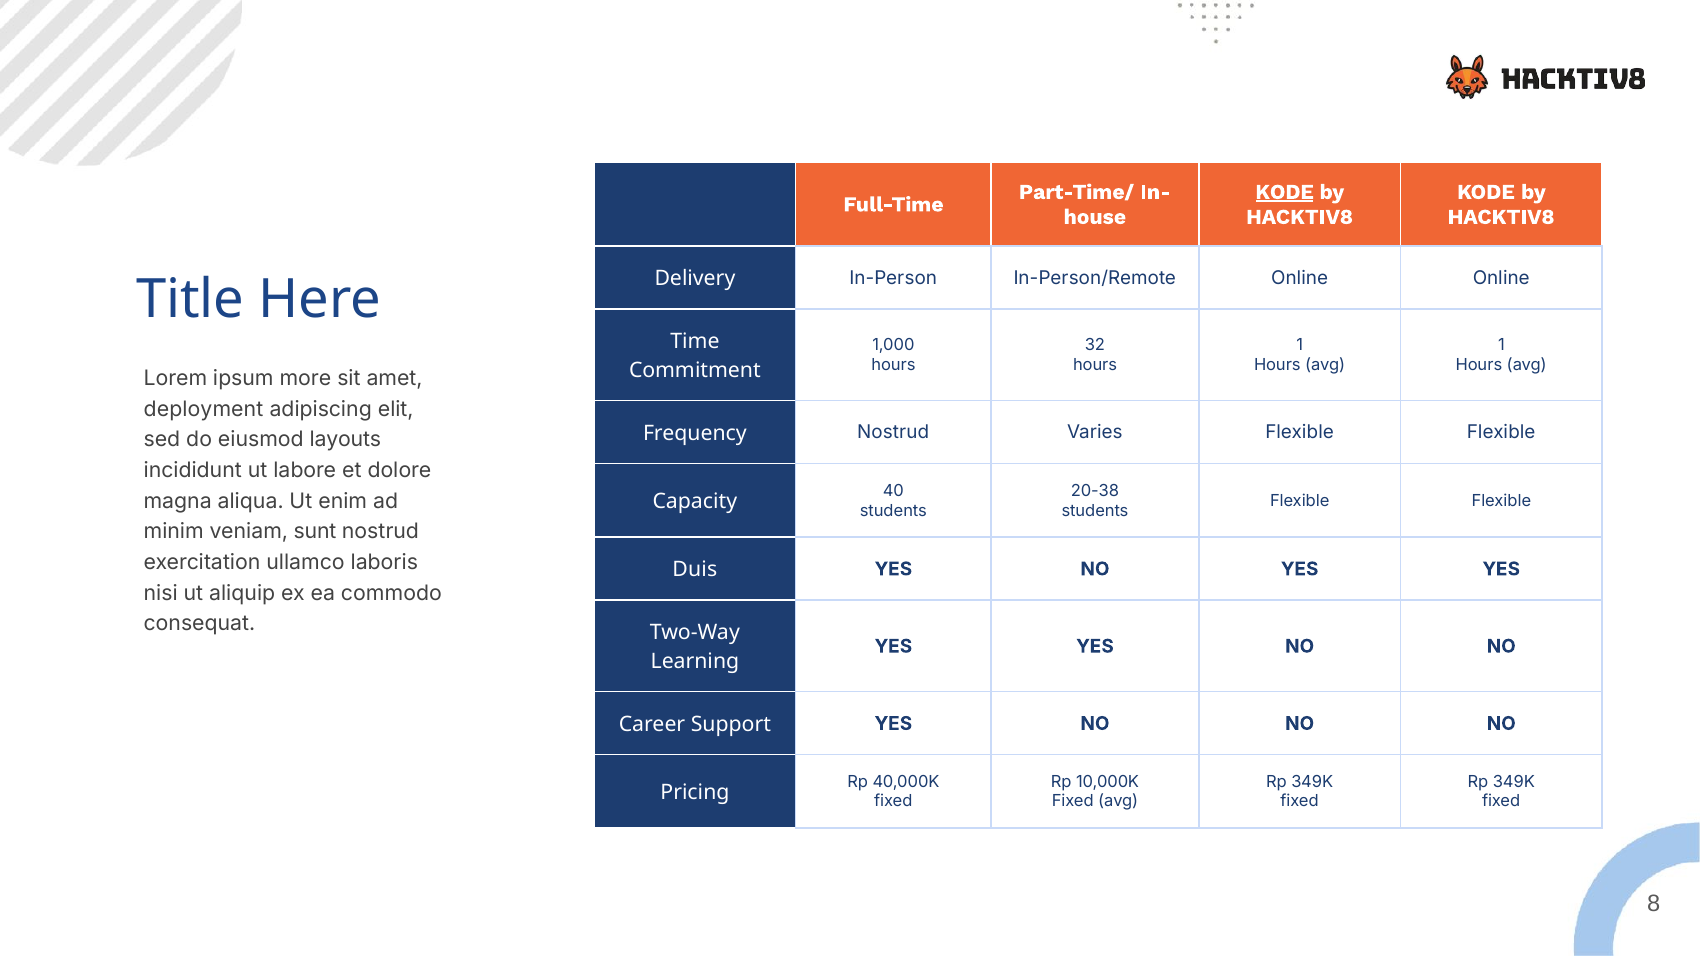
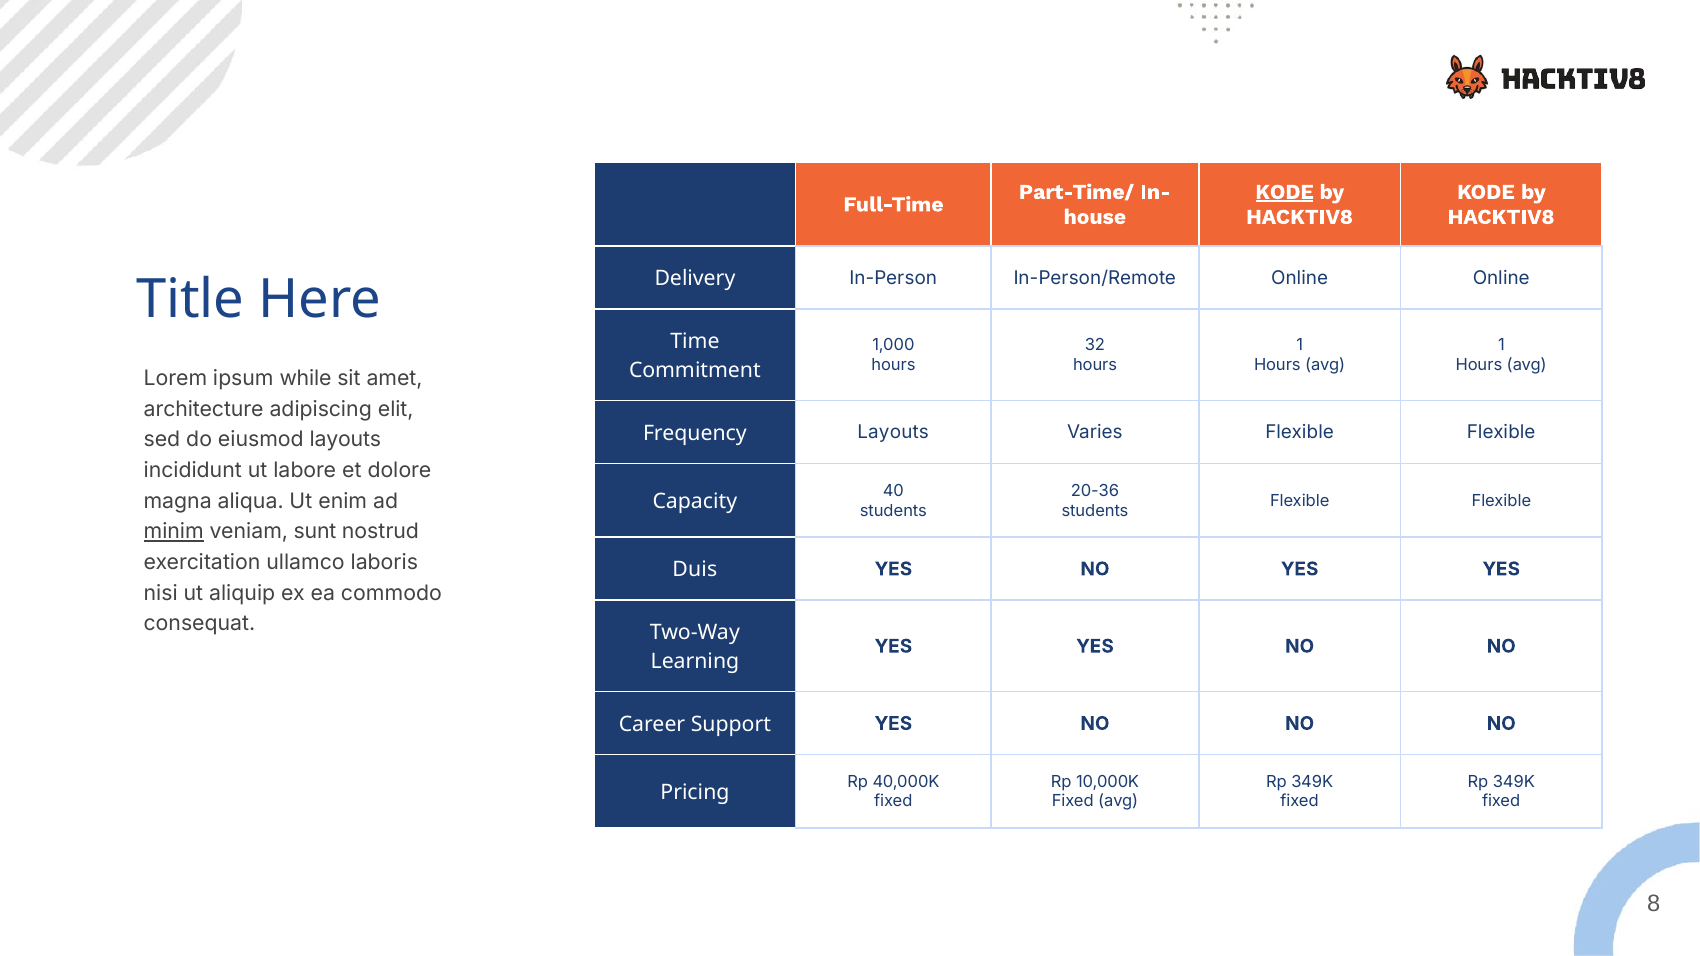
more: more -> while (305, 379)
deployment: deployment -> architecture (204, 409)
Frequency Nostrud: Nostrud -> Layouts (893, 433)
20-38: 20-38 -> 20-36 (1095, 491)
minim underline: none -> present (174, 532)
